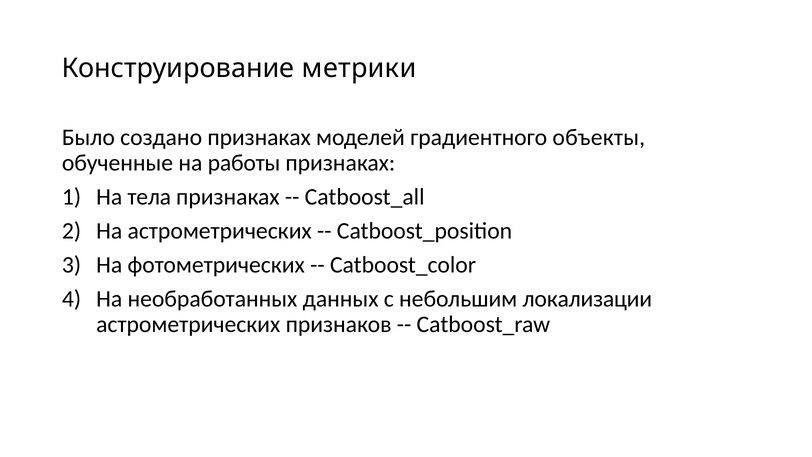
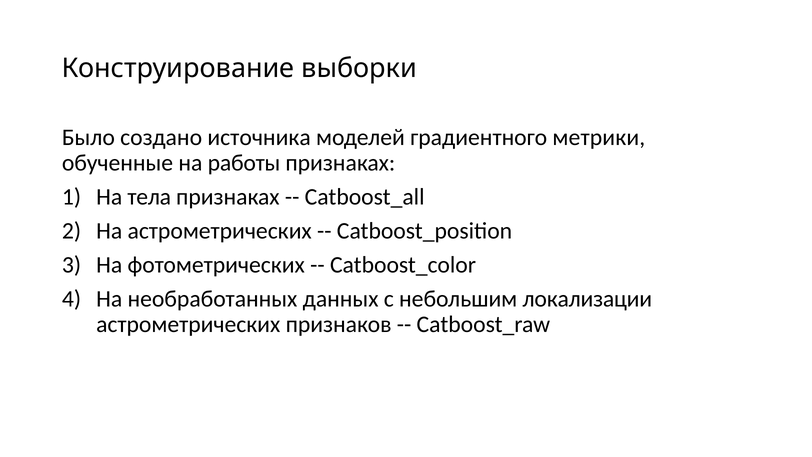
метрики: метрики -> выборки (359, 68)
создано признаках: признаках -> источника (259, 137)
объекты: объекты -> метрики (599, 137)
